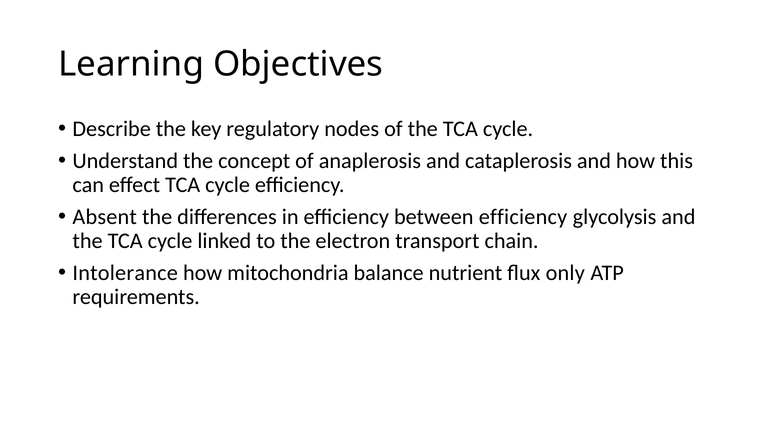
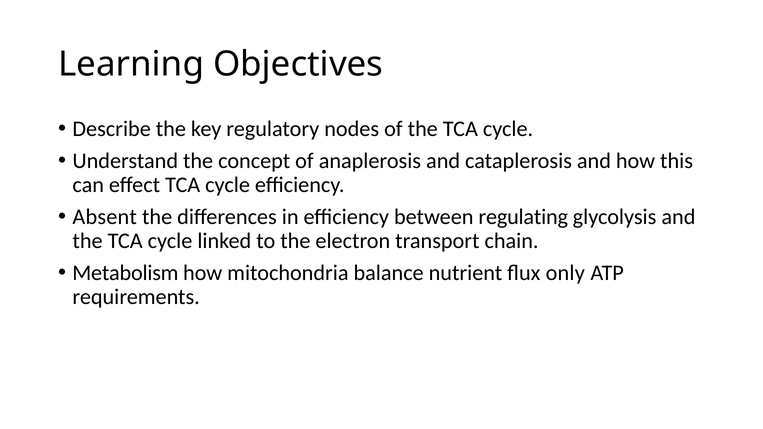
between efficiency: efficiency -> regulating (523, 217)
Intolerance: Intolerance -> Metabolism (125, 273)
